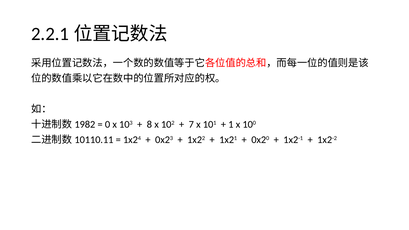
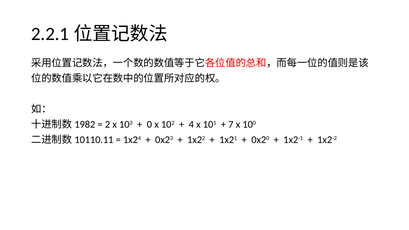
0: 0 -> 2 (108, 124)
8: 8 -> 0 (149, 124)
7: 7 -> 4 (191, 124)
1: 1 -> 7 (231, 124)
